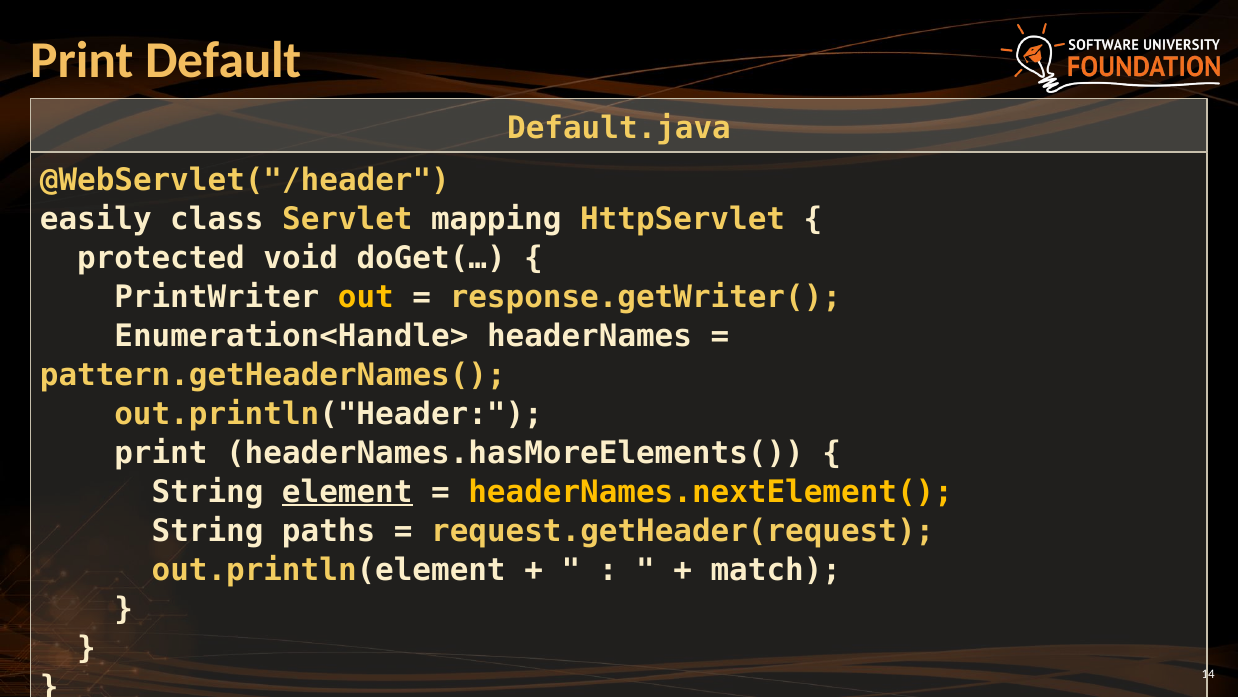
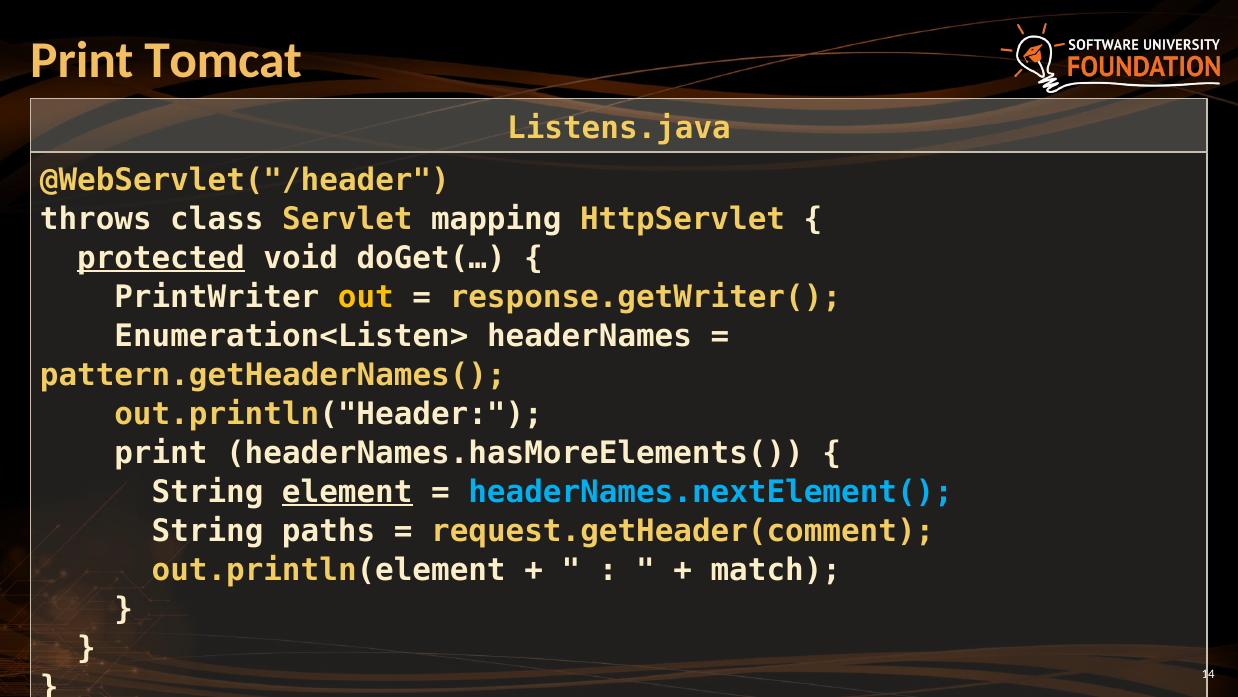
Default: Default -> Tomcat (223, 60)
Default.java: Default.java -> Listens.java (619, 128)
easily: easily -> throws (96, 219)
protected underline: none -> present (161, 258)
Enumeration<Handle>: Enumeration<Handle> -> Enumeration<Listen> (291, 336)
headerNames.nextElement( colour: yellow -> light blue (711, 492)
request.getHeader(request: request.getHeader(request -> request.getHeader(comment (683, 531)
